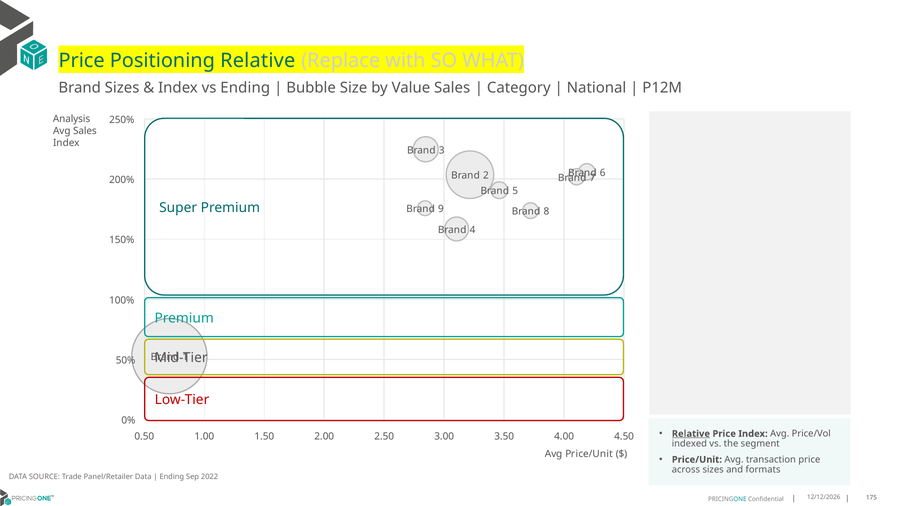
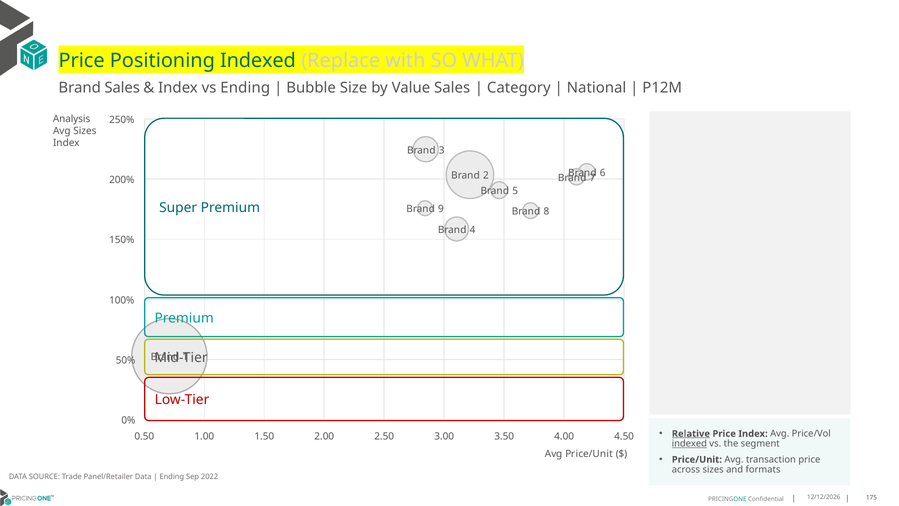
Positioning Relative: Relative -> Indexed (258, 60)
Brand Sizes: Sizes -> Sales (122, 88)
Avg Sales: Sales -> Sizes (85, 131)
indexed underline: none -> present (689, 444)
